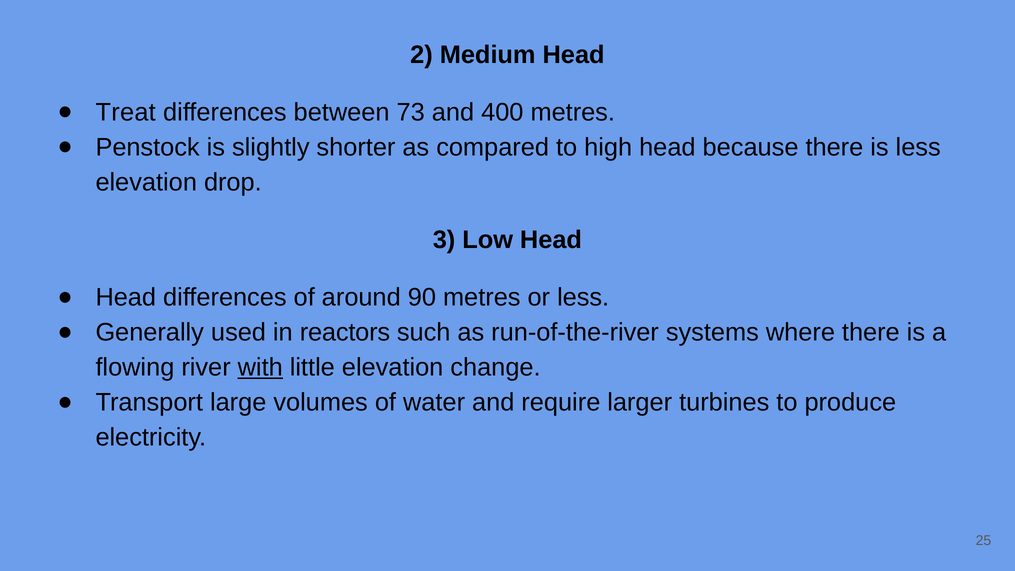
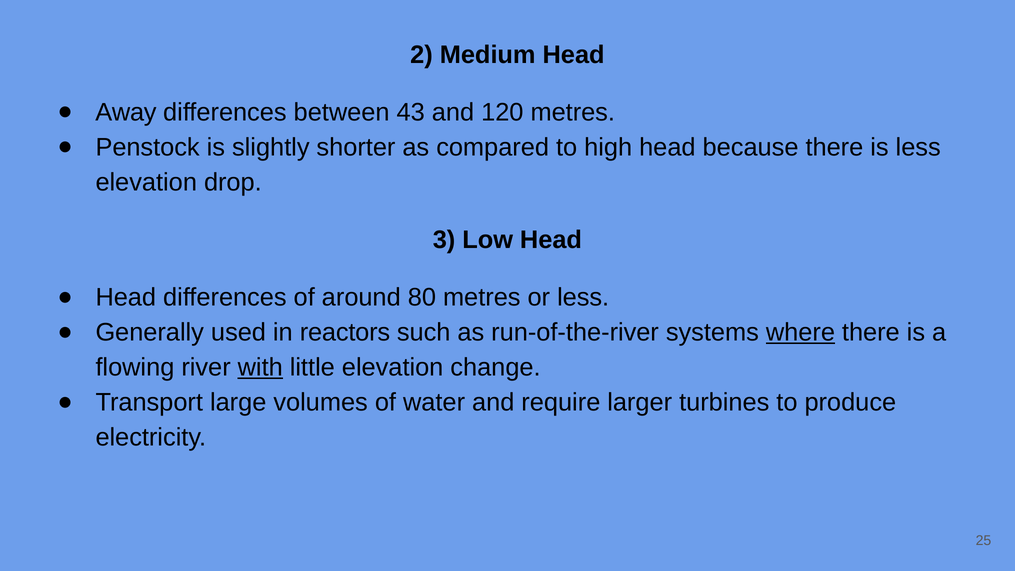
Treat: Treat -> Away (126, 112)
73: 73 -> 43 (411, 112)
400: 400 -> 120 (502, 112)
90: 90 -> 80 (422, 298)
where underline: none -> present (800, 333)
